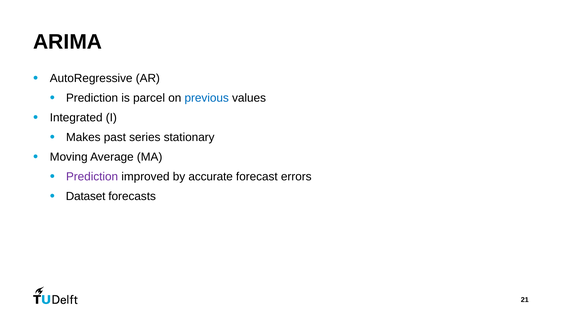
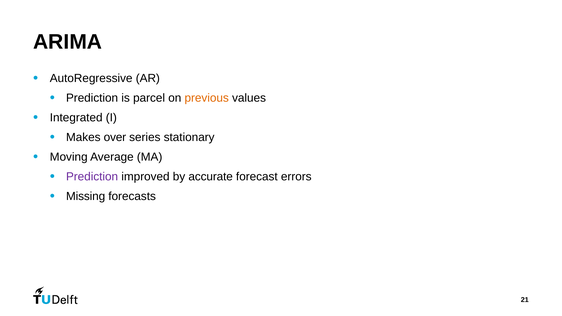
previous colour: blue -> orange (207, 98)
past: past -> over (115, 137)
Dataset: Dataset -> Missing (86, 196)
